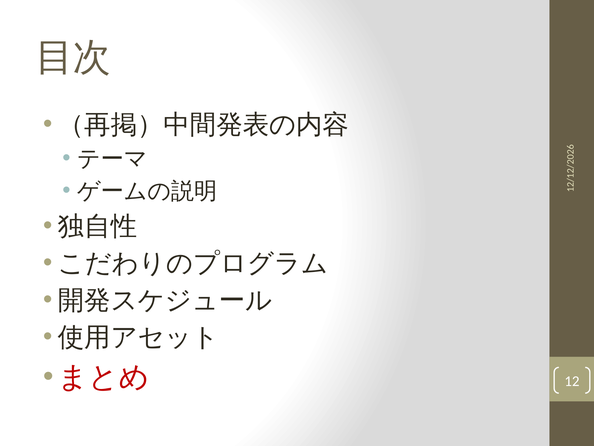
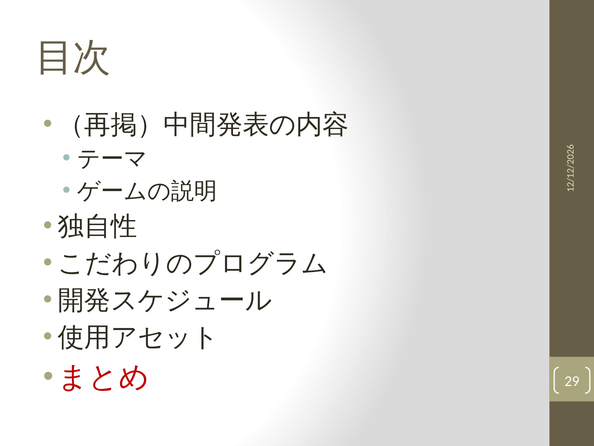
12: 12 -> 29 (572, 381)
